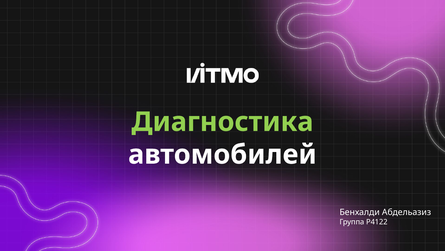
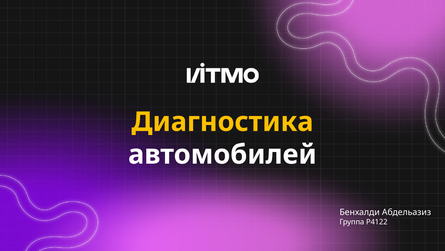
Диагностика colour: light green -> yellow (222, 122)
